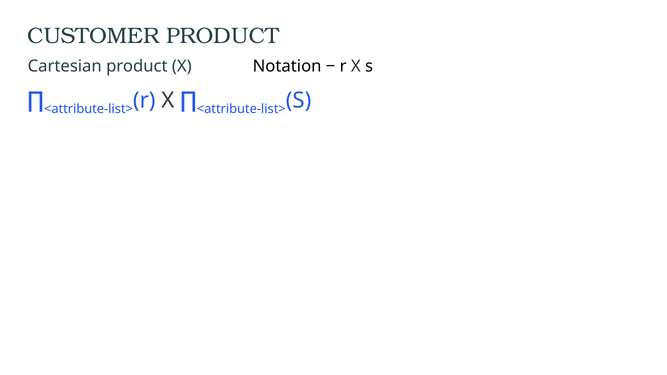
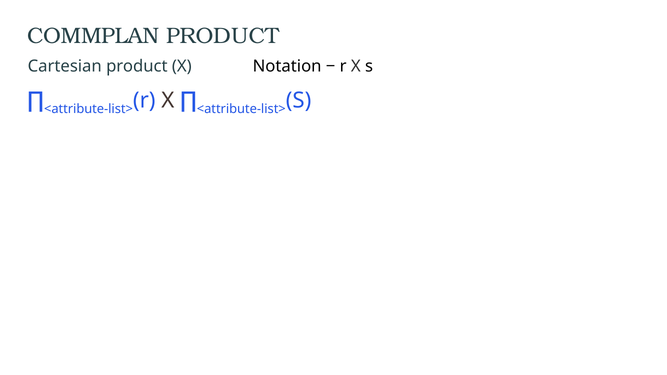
CUSTOMER: CUSTOMER -> COMMPLAN (93, 36)
